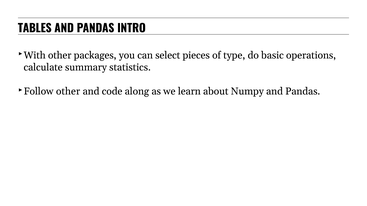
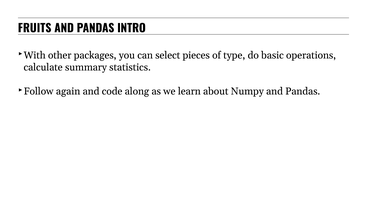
TABLES: TABLES -> FRUITS (35, 28)
Follow other: other -> again (68, 91)
